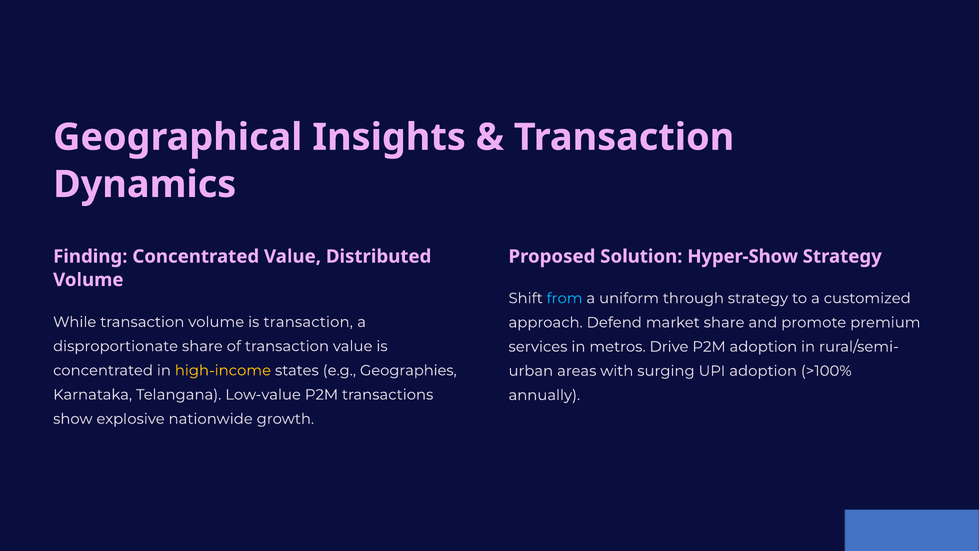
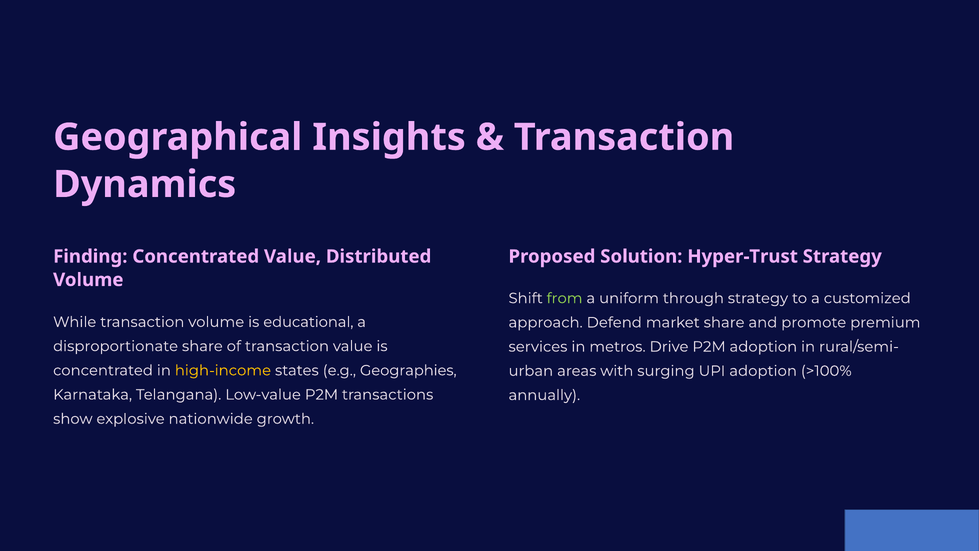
Hyper-Show: Hyper-Show -> Hyper-Trust (743, 256)
from colour: light blue -> light green (565, 298)
is transaction: transaction -> educational (308, 322)
